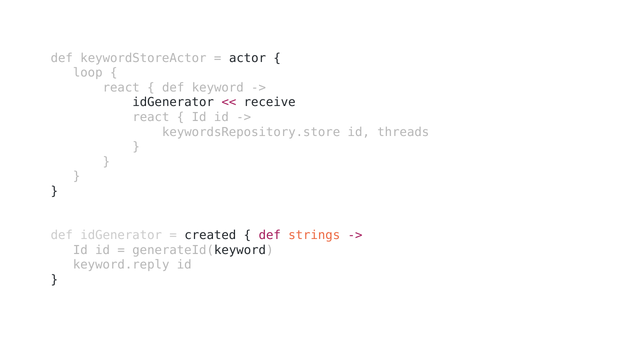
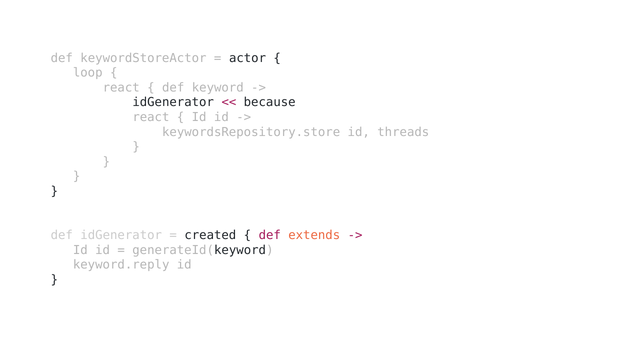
receive: receive -> because (270, 102)
strings: strings -> extends (314, 235)
